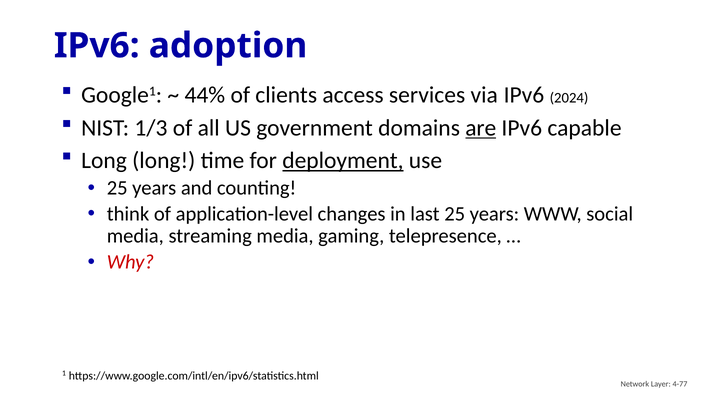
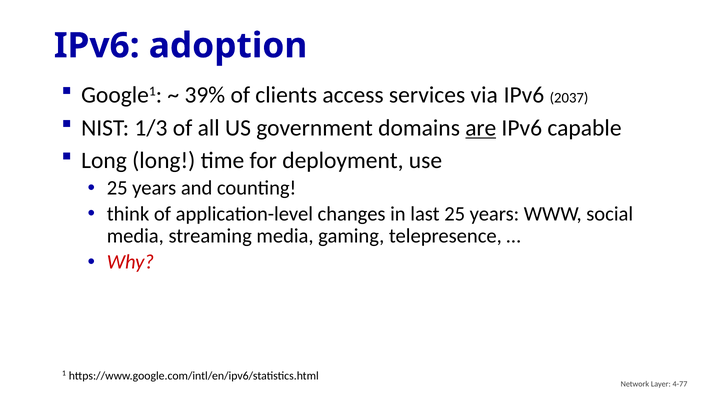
44%: 44% -> 39% (205, 95)
2024: 2024 -> 2037 (569, 98)
deployment underline: present -> none (343, 161)
